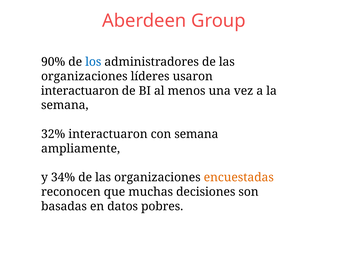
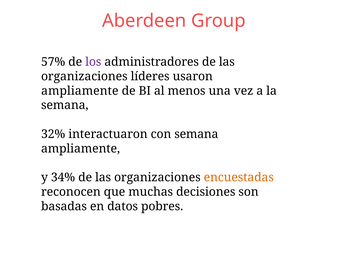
90%: 90% -> 57% (53, 62)
los colour: blue -> purple (93, 62)
interactuaron: interactuaron -> ampliamente (80, 91)
